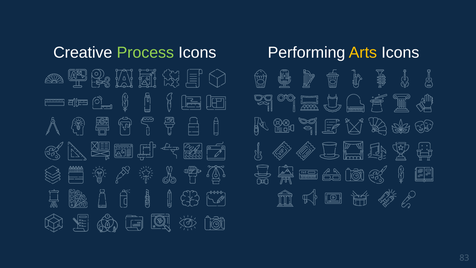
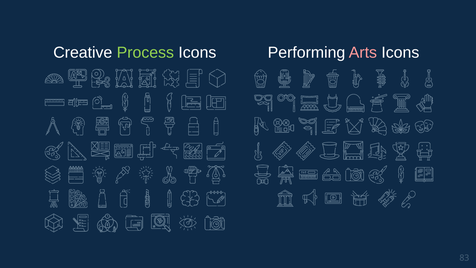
Arts colour: yellow -> pink (363, 53)
